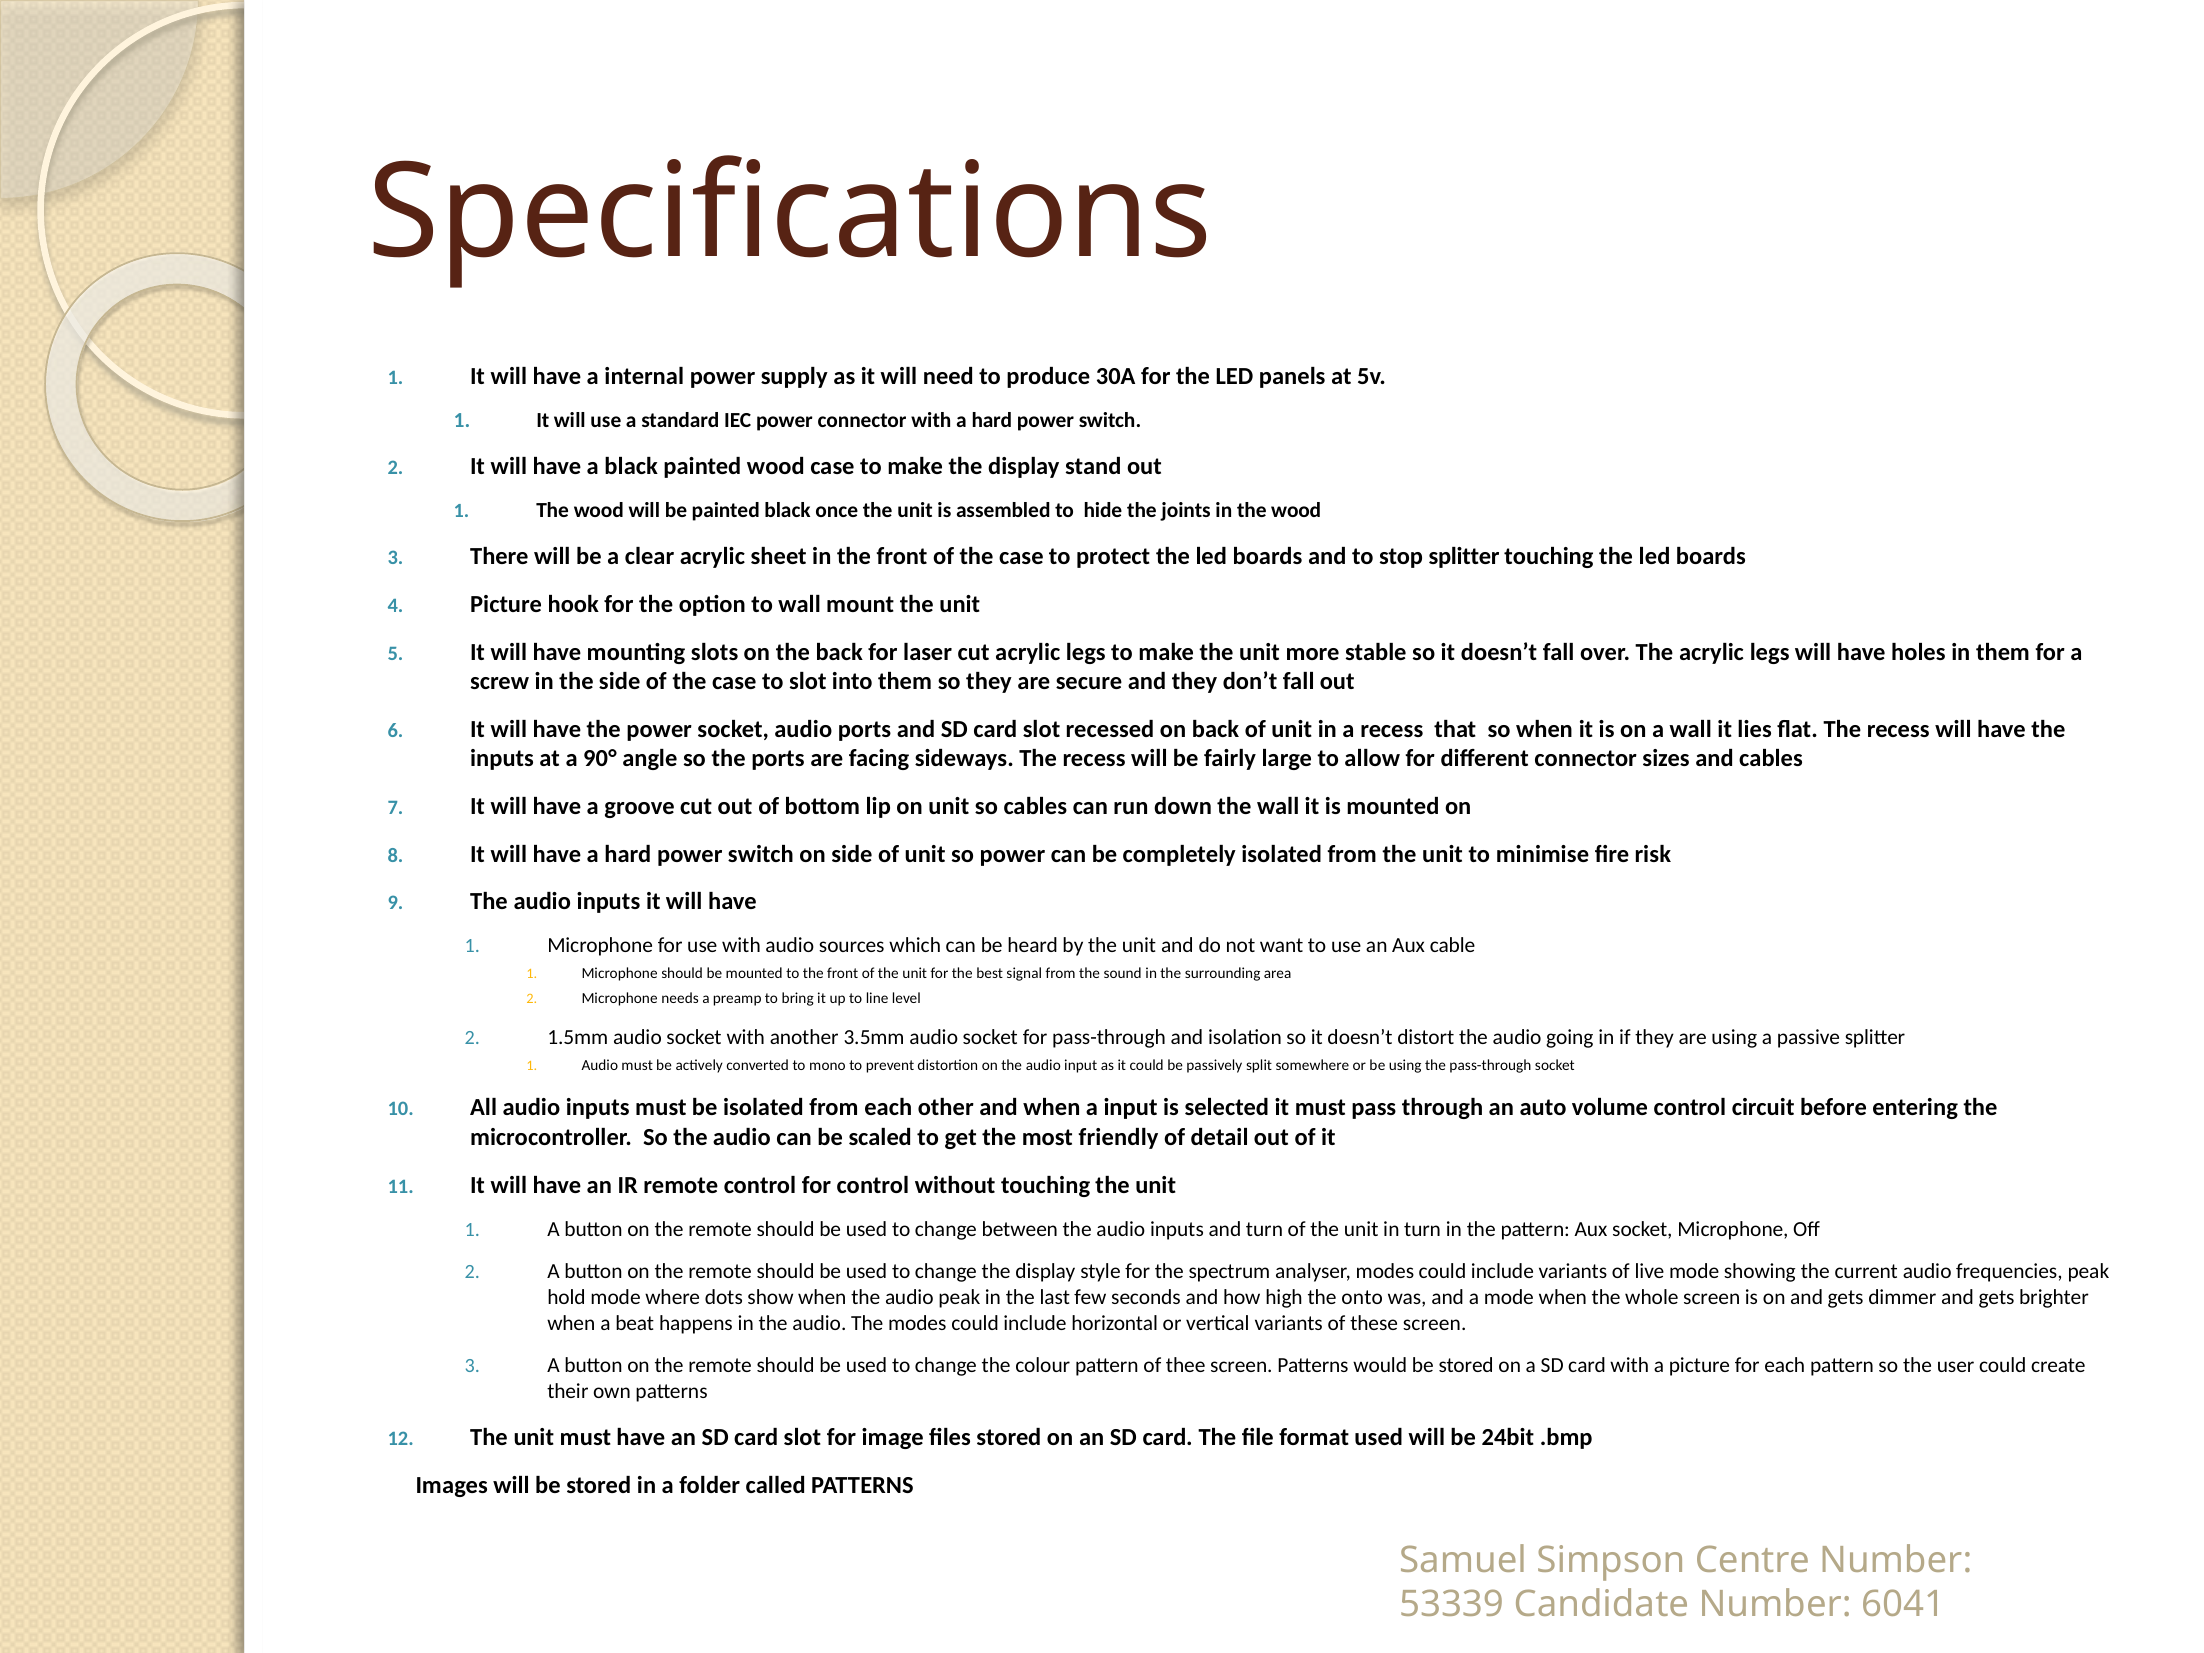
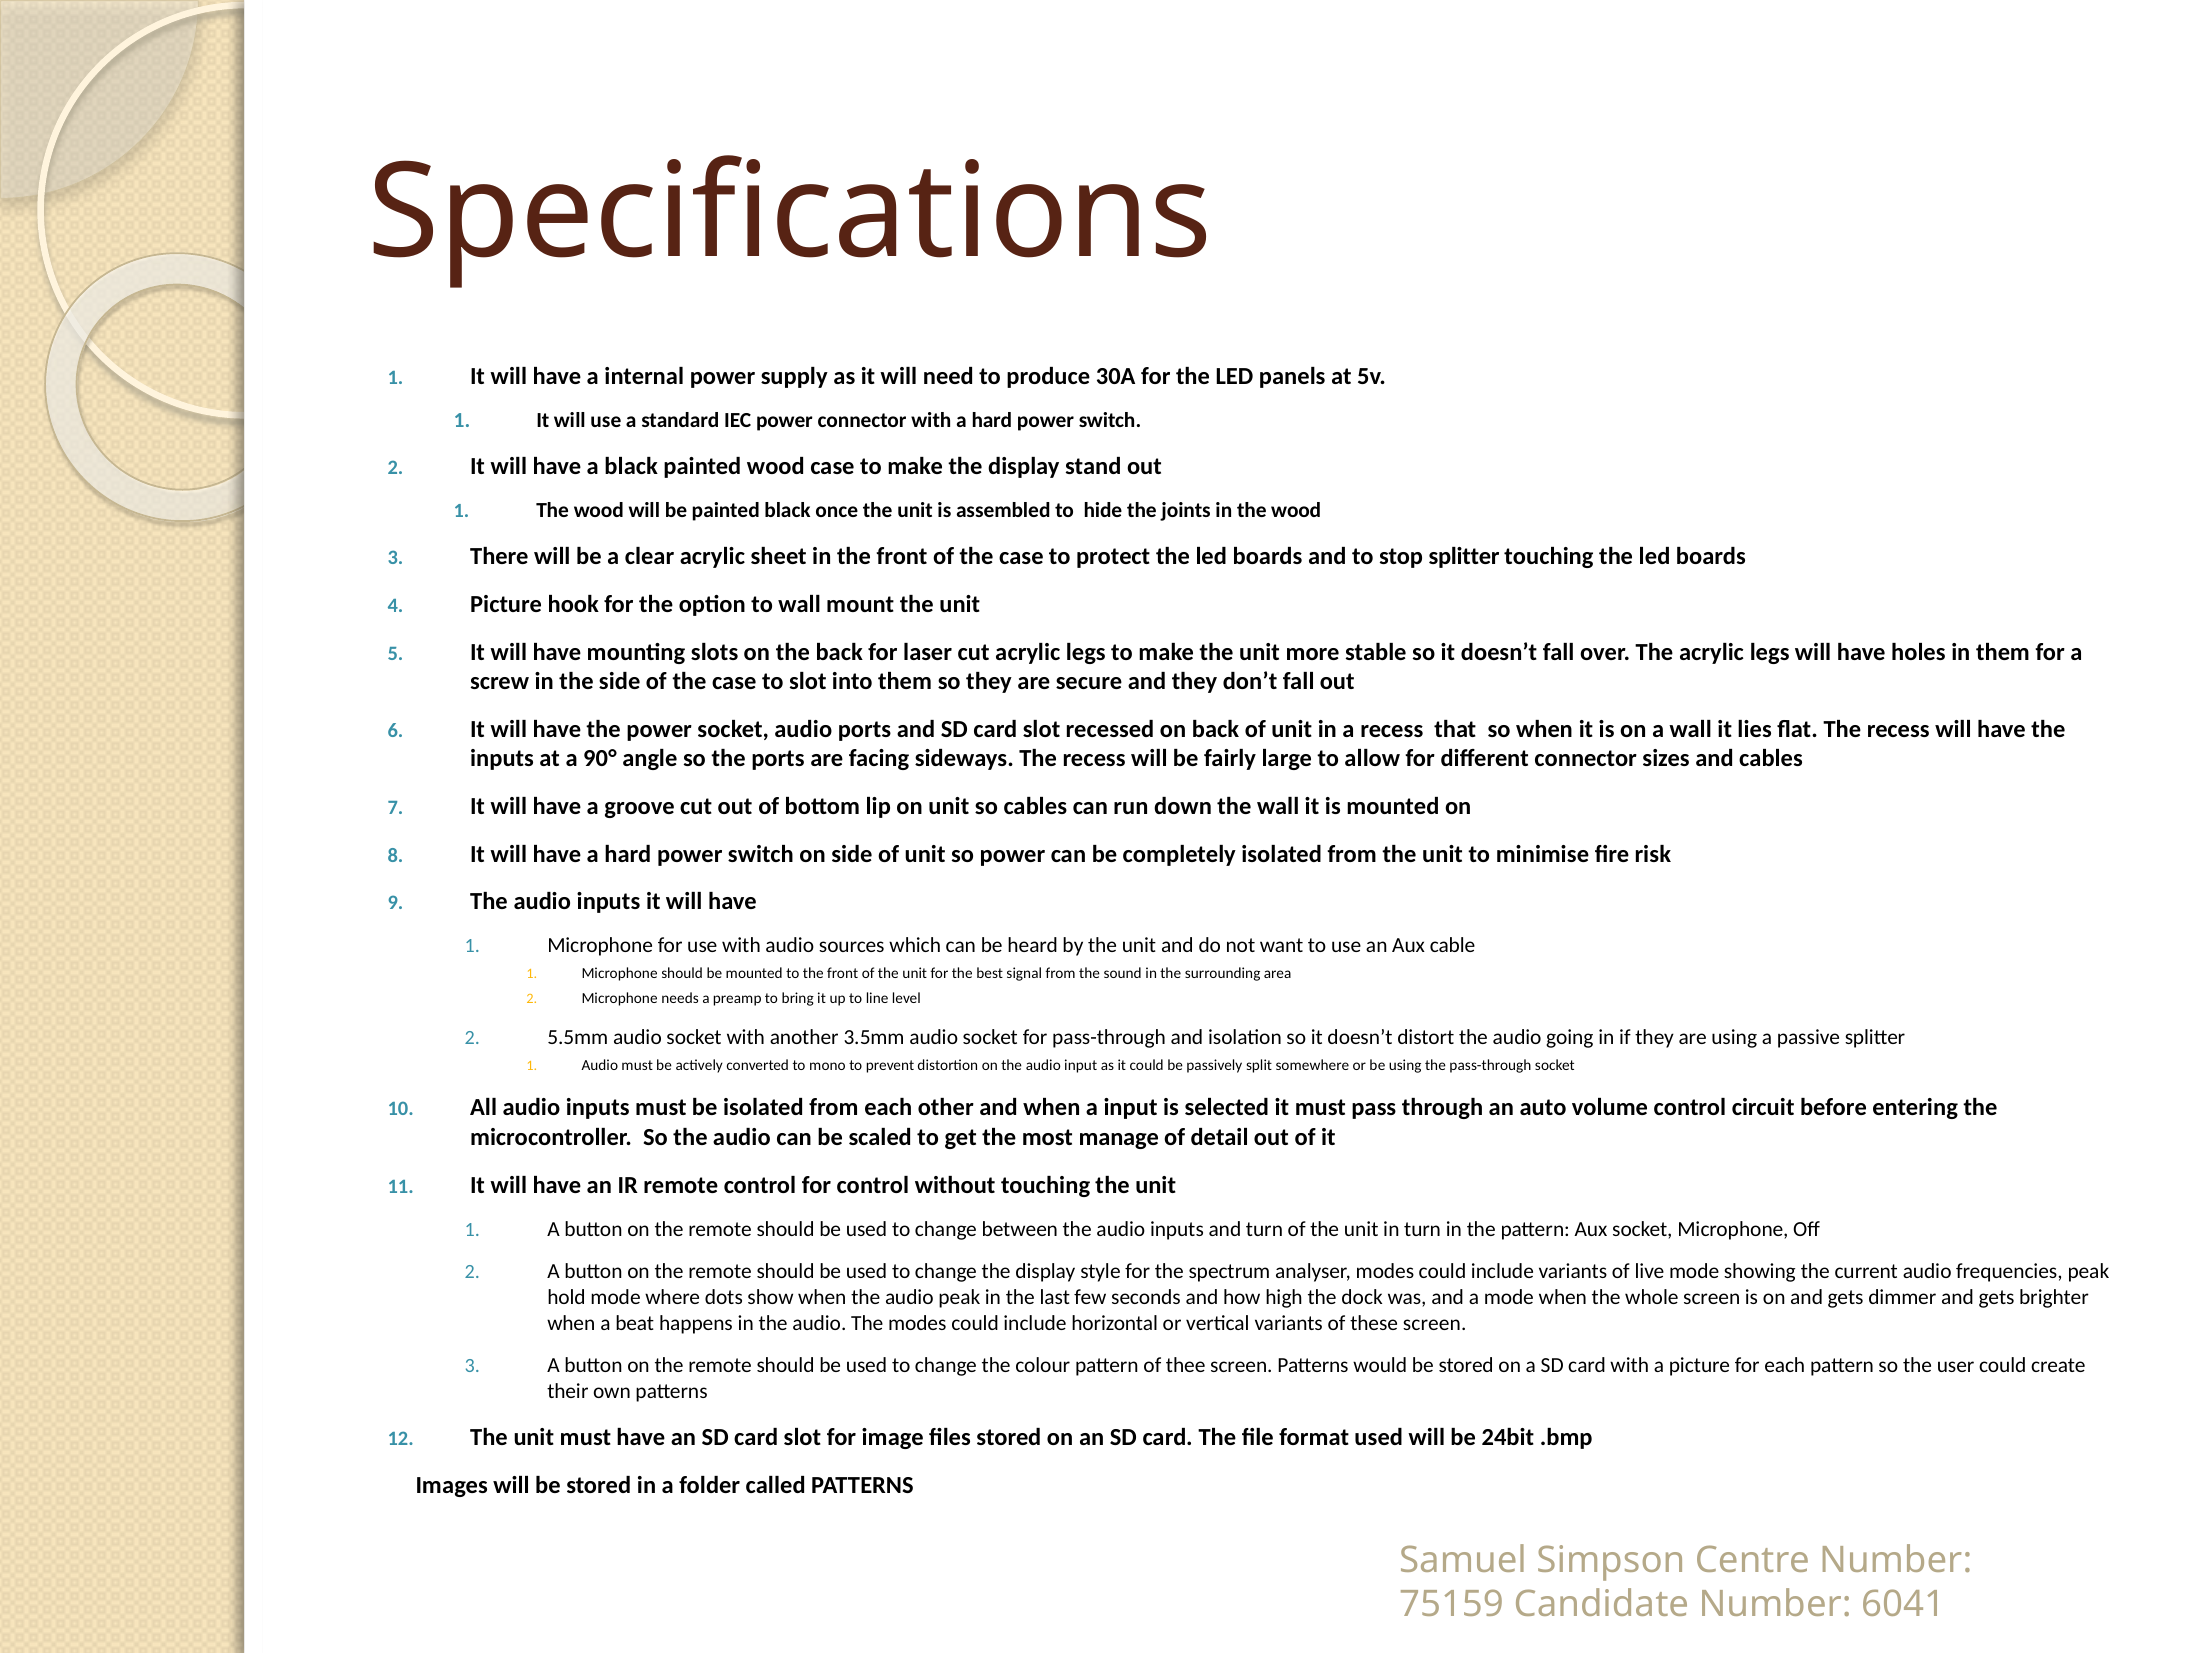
1.5mm: 1.5mm -> 5.5mm (578, 1037)
friendly: friendly -> manage (1119, 1137)
onto: onto -> dock (1362, 1297)
53339: 53339 -> 75159 (1452, 1604)
